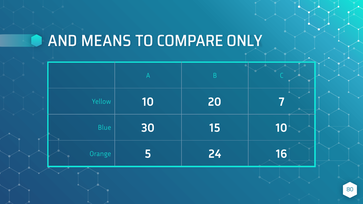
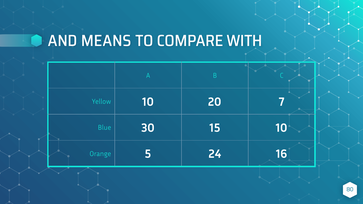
ONLY: ONLY -> WITH (245, 41)
